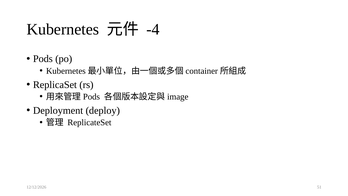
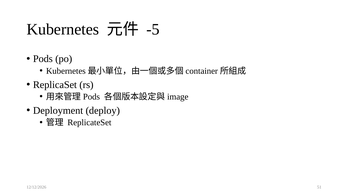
-4: -4 -> -5 (153, 29)
